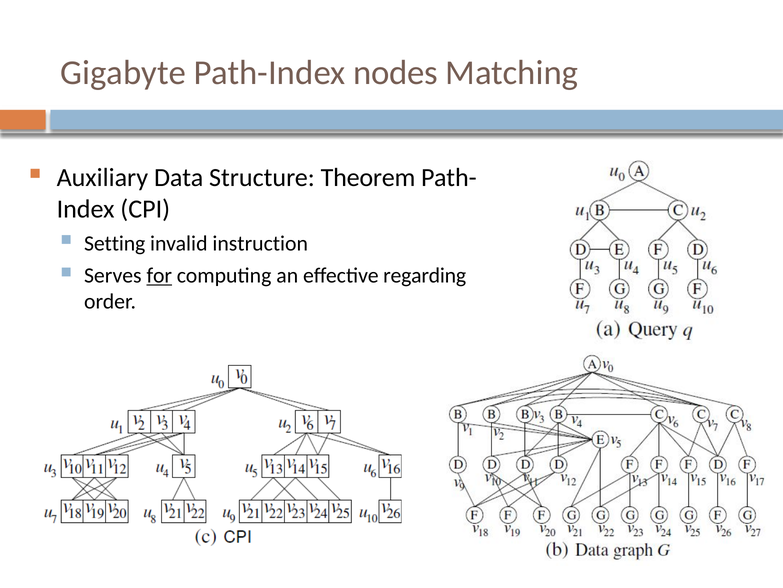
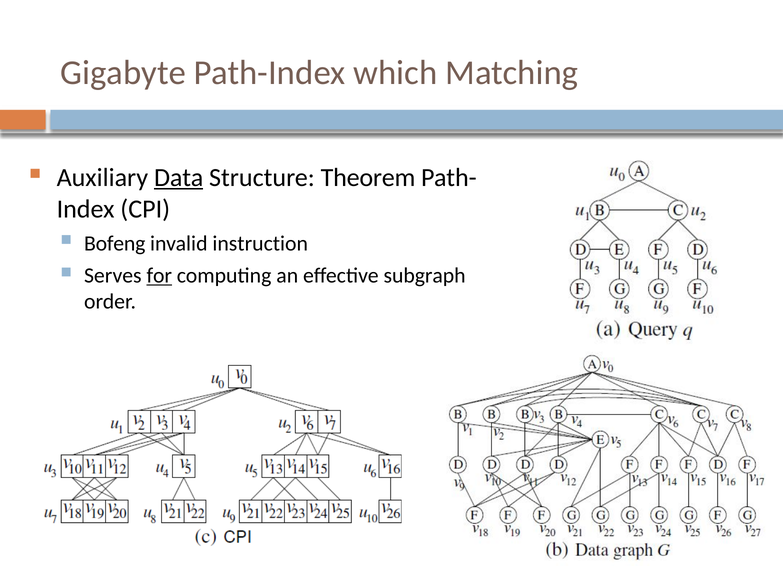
nodes: nodes -> which (395, 72)
Data underline: none -> present (179, 177)
Setting: Setting -> Bofeng (115, 243)
regarding: regarding -> subgraph (425, 275)
